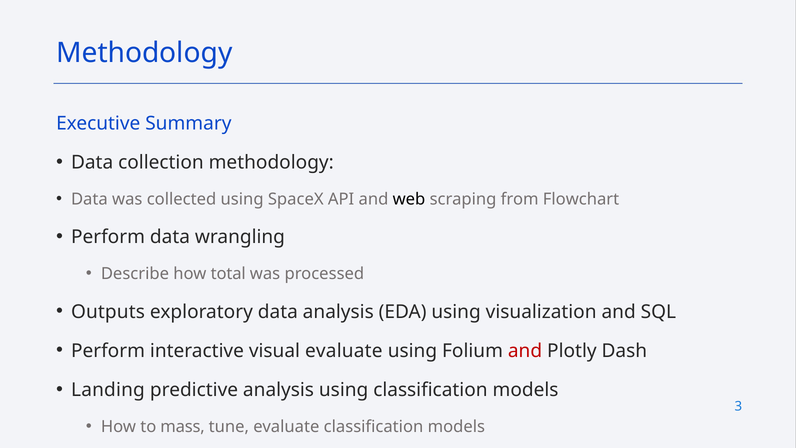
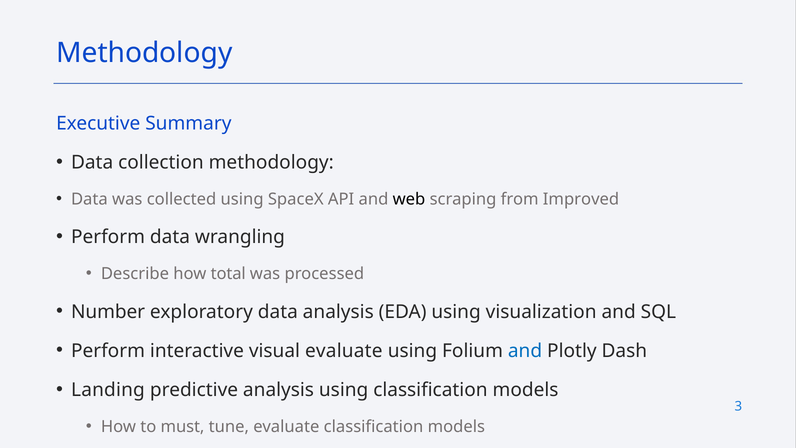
Flowchart: Flowchart -> Improved (581, 199)
Outputs: Outputs -> Number (108, 312)
and colour: red -> blue (525, 351)
mass: mass -> must (183, 426)
